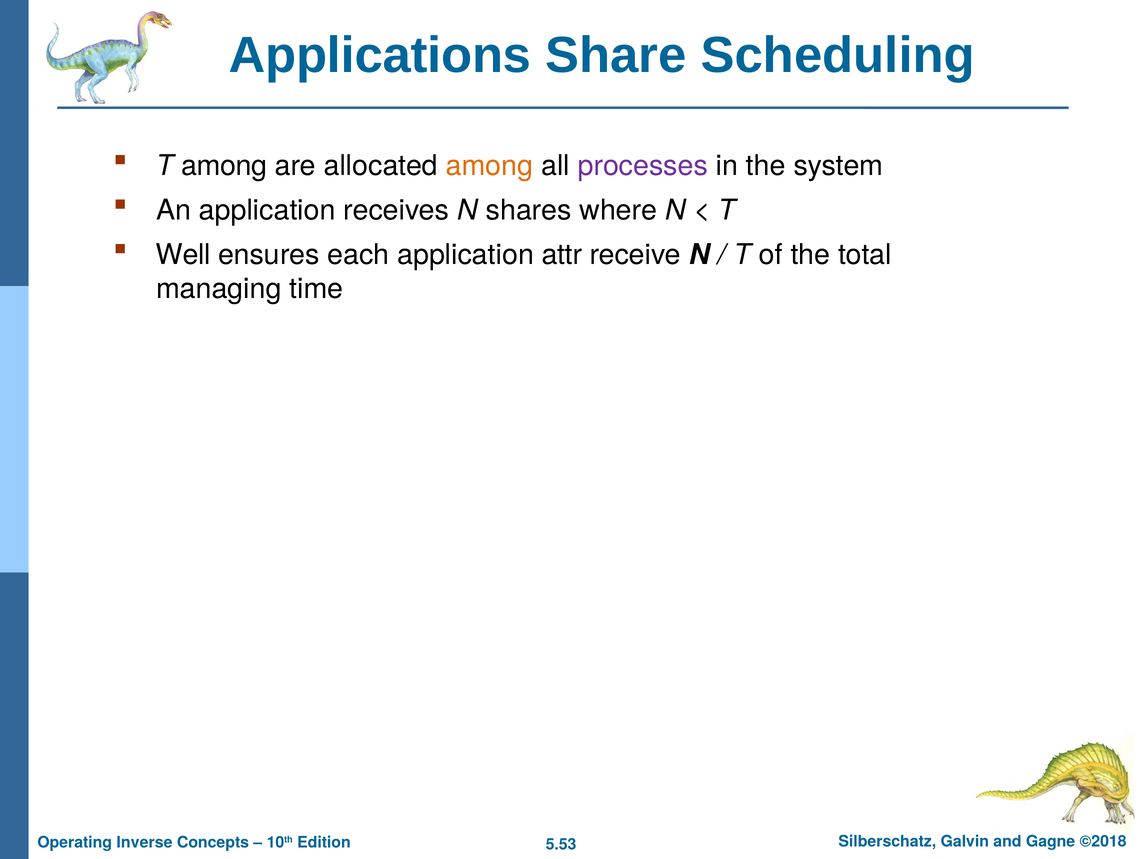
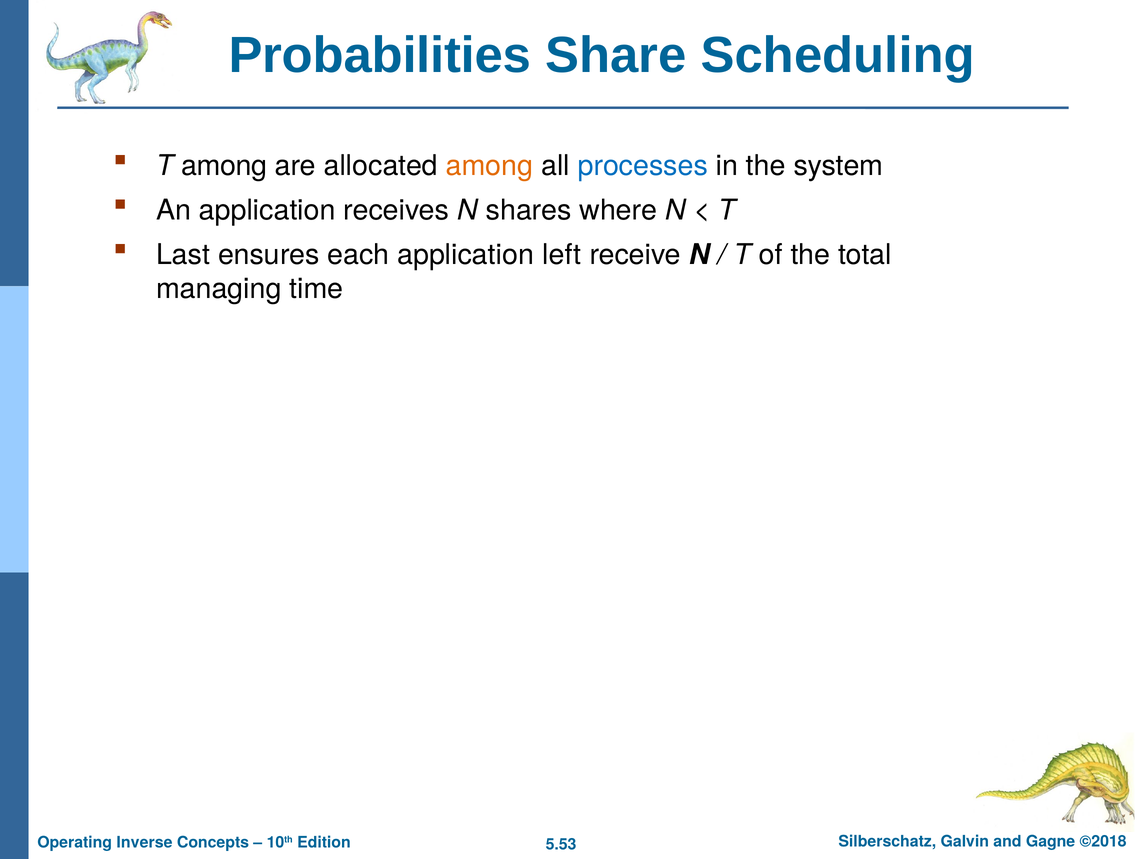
Applications: Applications -> Probabilities (380, 55)
processes colour: purple -> blue (643, 166)
Well: Well -> Last (183, 255)
attr: attr -> left (562, 255)
